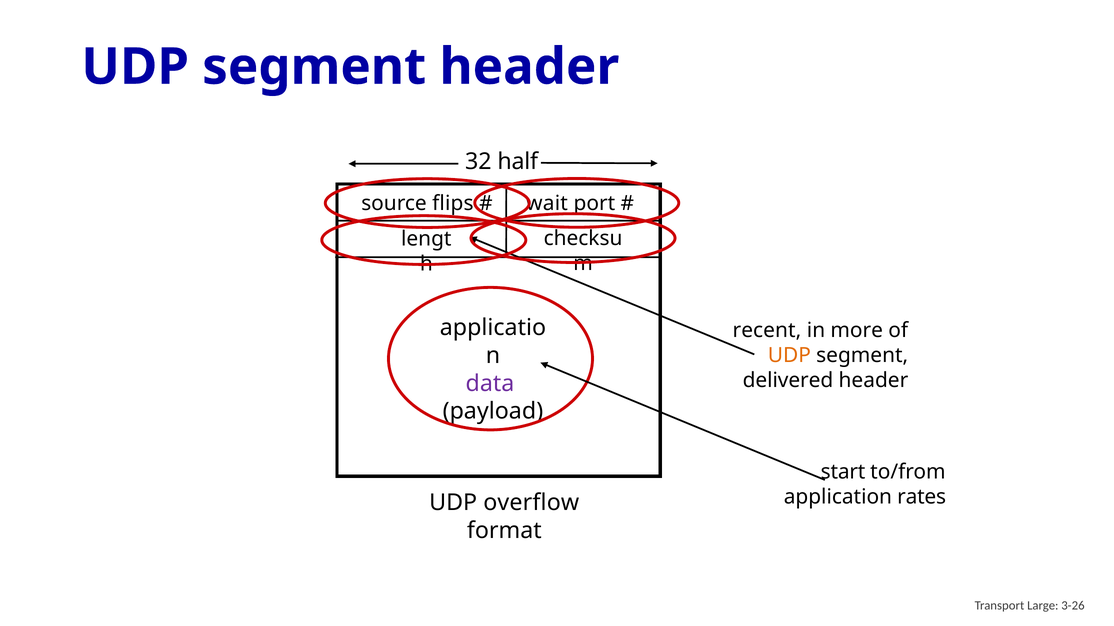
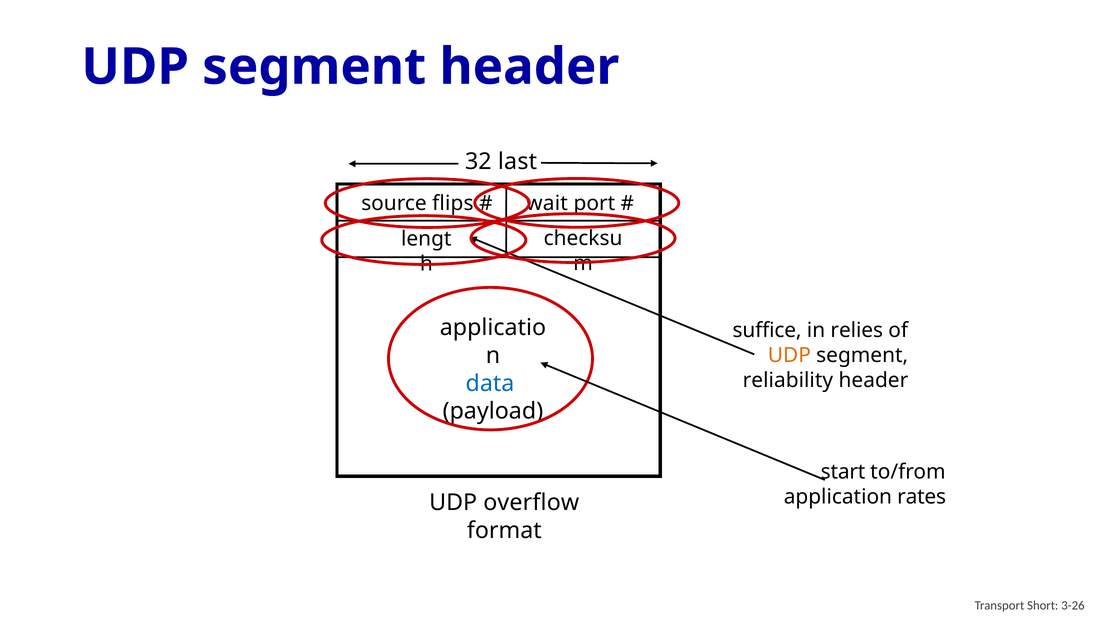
half: half -> last (518, 162)
recent: recent -> suffice (767, 331)
more: more -> relies (857, 331)
delivered: delivered -> reliability (788, 381)
data colour: purple -> blue (490, 384)
Large: Large -> Short (1043, 606)
